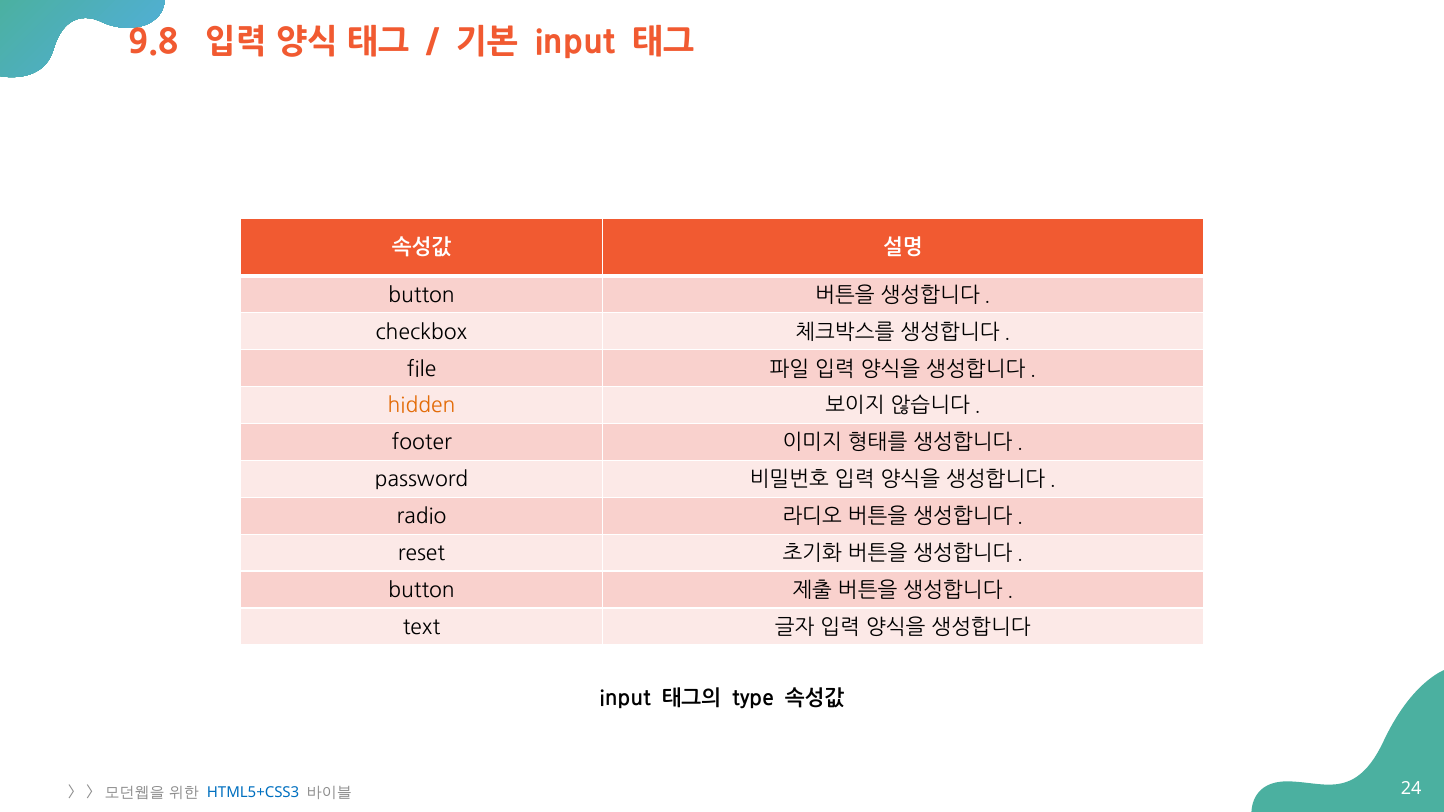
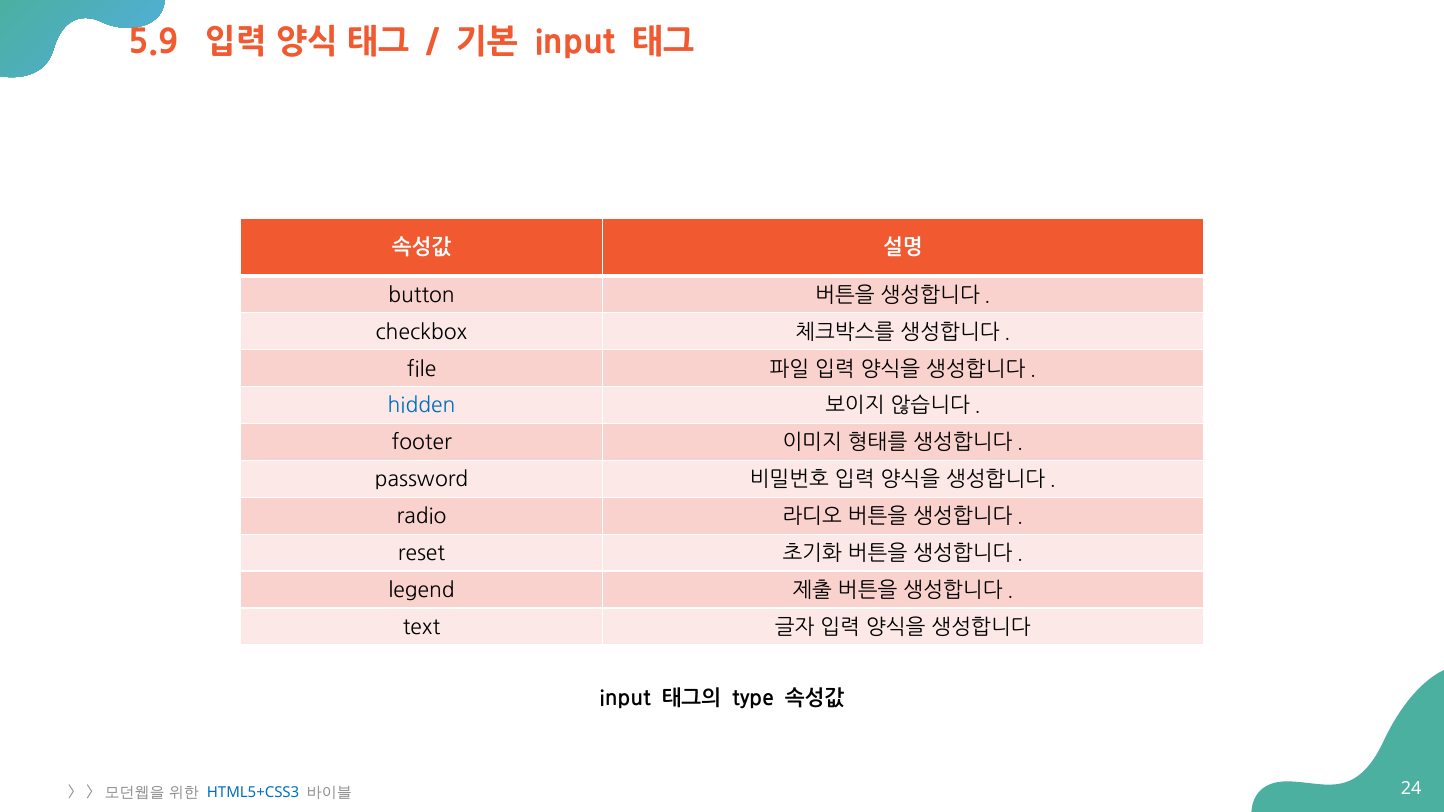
9.8: 9.8 -> 5.9 (153, 43)
hidden colour: orange -> blue (422, 406)
button: button -> legend (422, 591)
